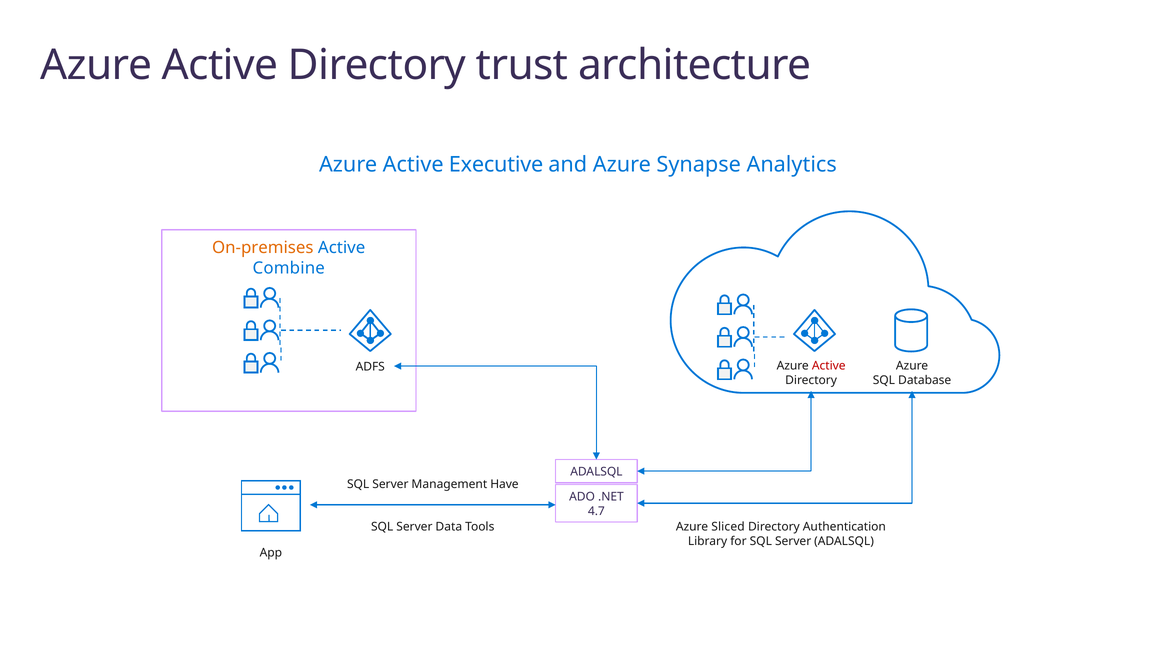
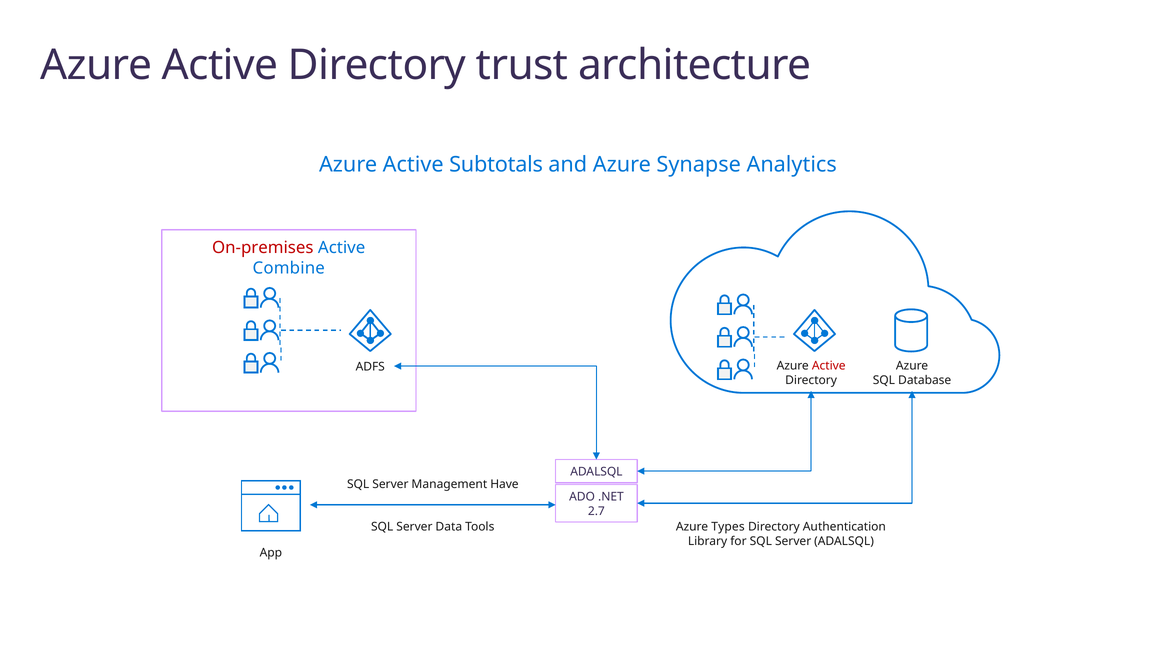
Executive: Executive -> Subtotals (496, 165)
On-premises colour: orange -> red (263, 248)
4.7: 4.7 -> 2.7 (596, 511)
Sliced: Sliced -> Types (728, 527)
